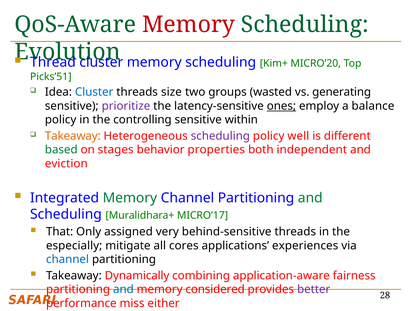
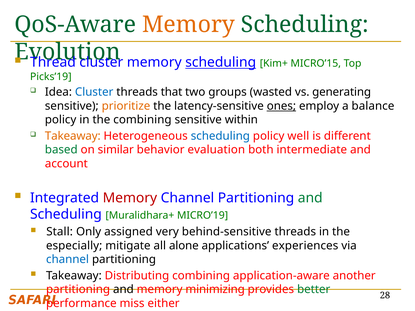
Memory colour: red -> orange (188, 24)
scheduling underline: none -> present (221, 62)
MICRO’20: MICRO’20 -> MICRO’15 (316, 64)
Picks’51: Picks’51 -> Picks’19 (51, 77)
size: size -> that (172, 92)
prioritize colour: purple -> orange (126, 106)
the controlling: controlling -> combining (142, 120)
scheduling colour: purple -> blue (220, 136)
stages: stages -> similar (116, 150)
properties: properties -> evaluation (216, 150)
independent: independent -> intermediate (312, 150)
eviction: eviction -> account (66, 164)
Memory colour: green -> red (130, 198)
MICRO’17: MICRO’17 -> MICRO’19 (203, 216)
That: That -> Stall (60, 232)
cores: cores -> alone (184, 246)
Dynamically: Dynamically -> Distributing (137, 276)
fairness: fairness -> another (354, 276)
and colour: blue -> black (123, 290)
considered: considered -> minimizing (215, 290)
better colour: purple -> green (314, 290)
